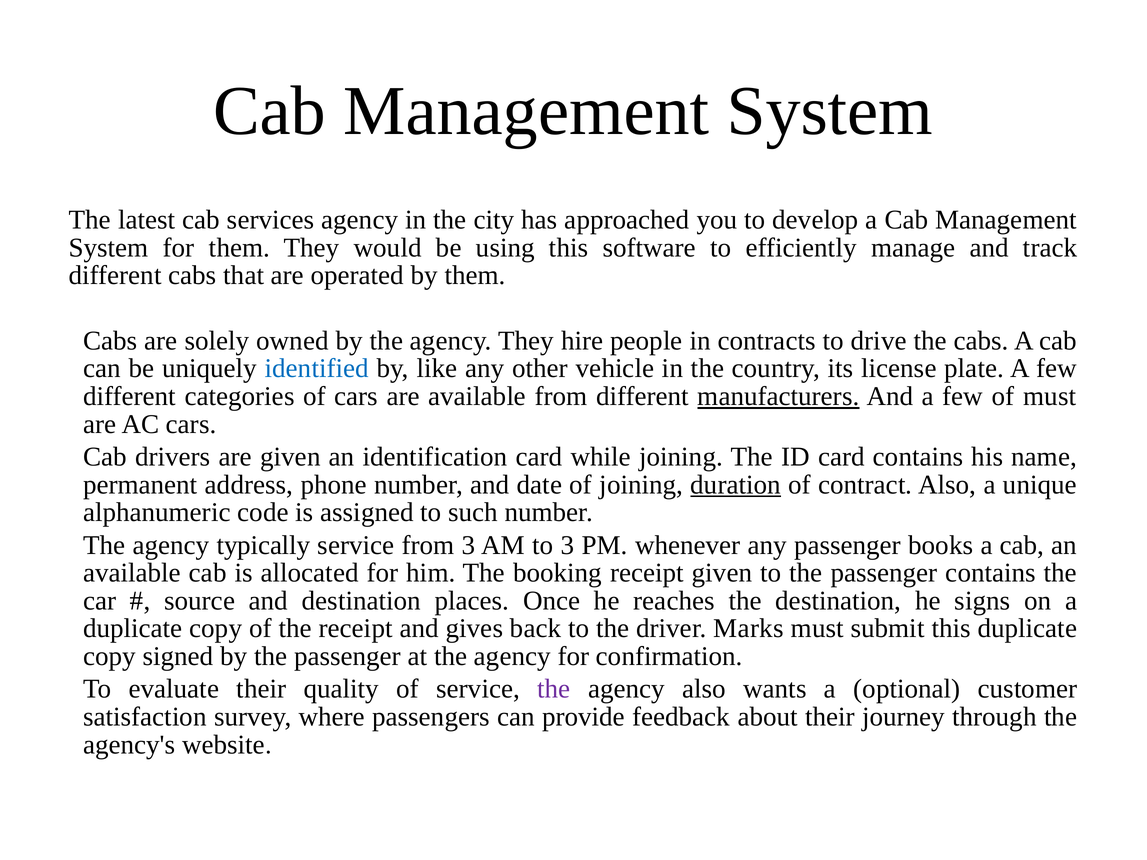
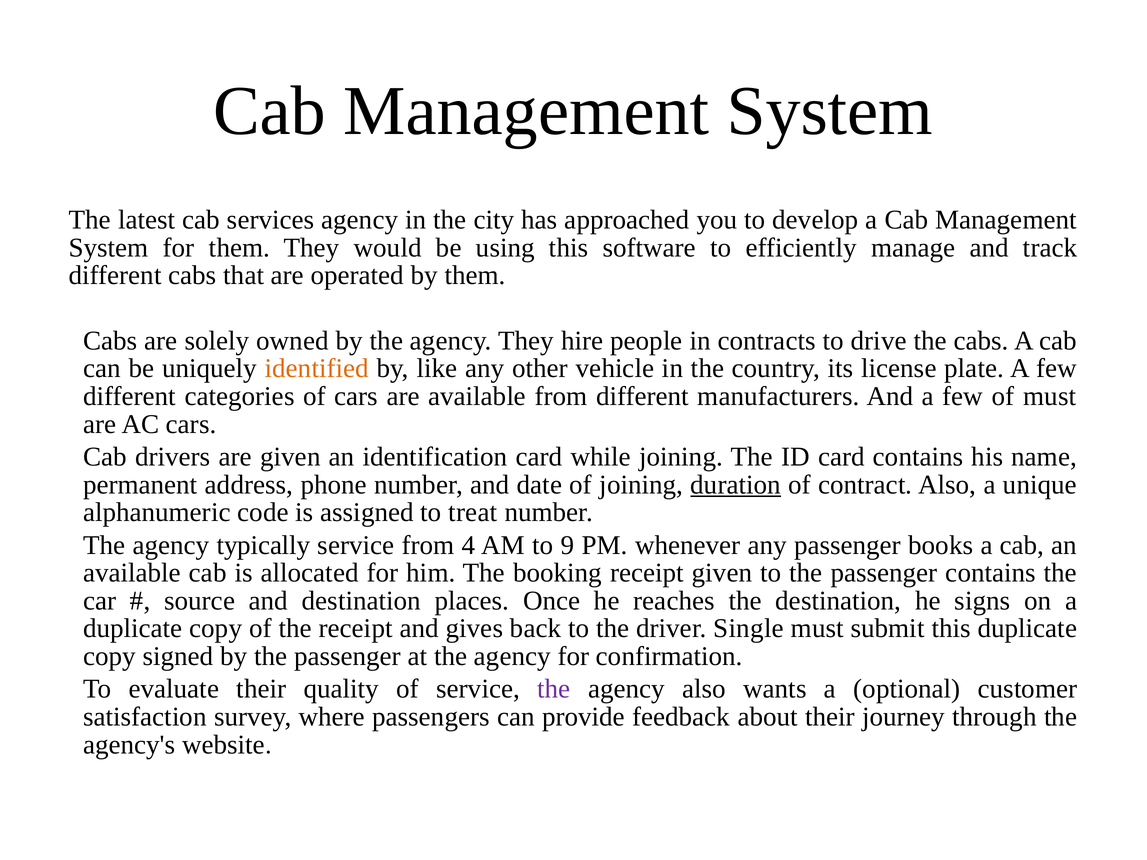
identified colour: blue -> orange (317, 369)
manufacturers underline: present -> none (778, 396)
such: such -> treat (473, 513)
from 3: 3 -> 4 (468, 545)
to 3: 3 -> 9 (567, 545)
Marks: Marks -> Single (749, 629)
